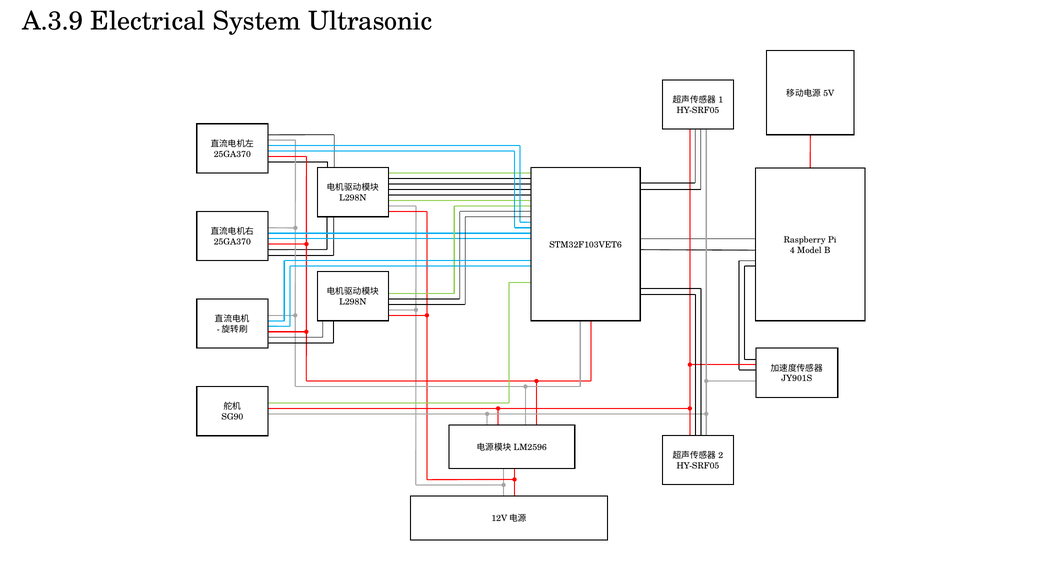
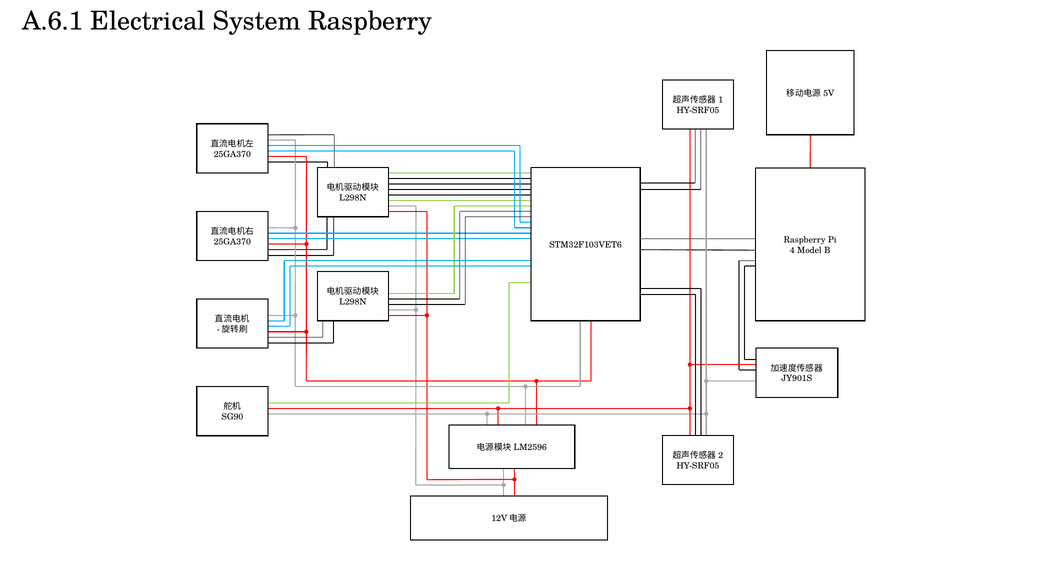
A.3.9: A.3.9 -> A.6.1 (53, 21)
System Ultrasonic: Ultrasonic -> Raspberry (370, 21)
